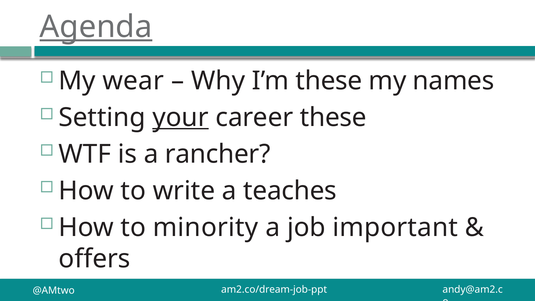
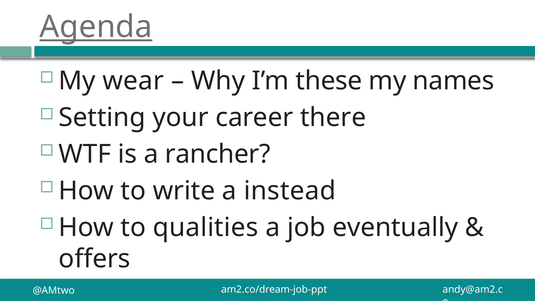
your underline: present -> none (181, 117)
career these: these -> there (333, 117)
teaches: teaches -> instead (290, 191)
minority: minority -> qualities (206, 227)
important: important -> eventually (395, 227)
